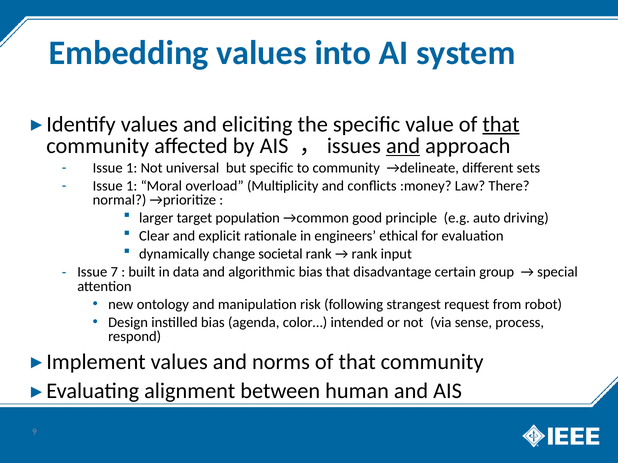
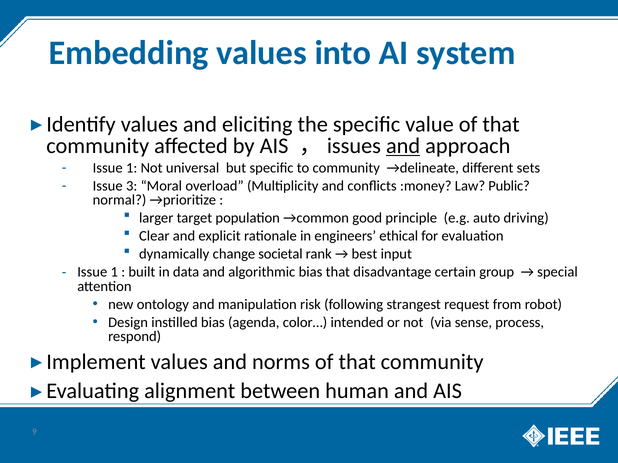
that underline: present -> none (501, 124)
1: 1 -> 3 (132, 186)
There: There -> Public (509, 186)
rank: rank -> best (364, 254)
7: 7 -> 1 (114, 272)
